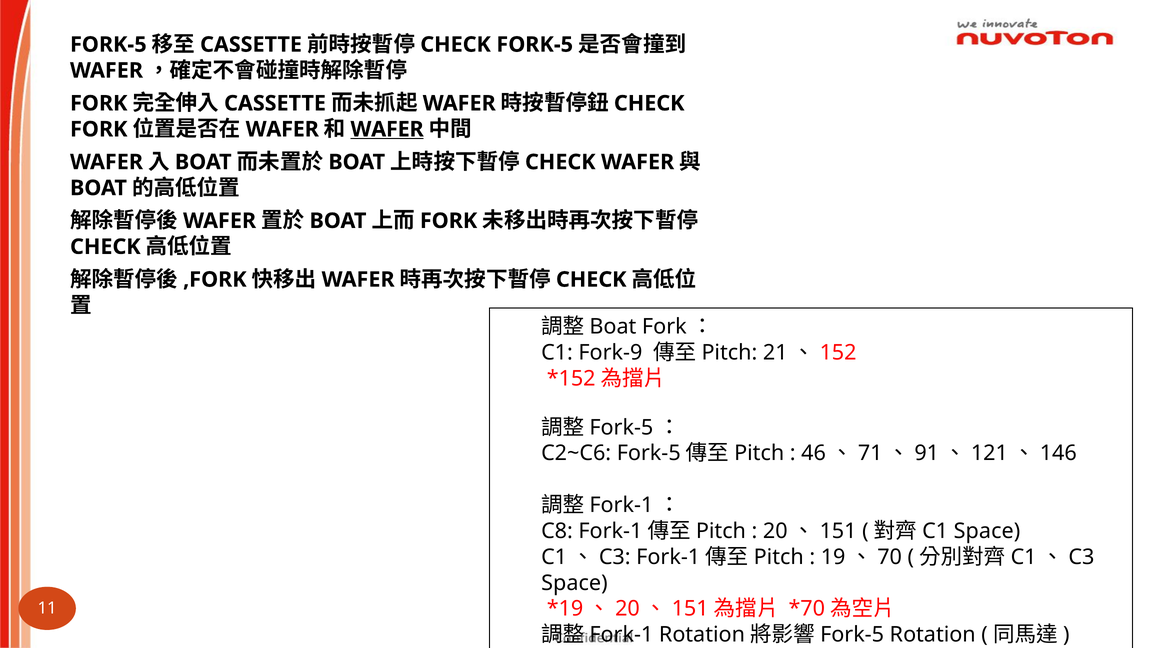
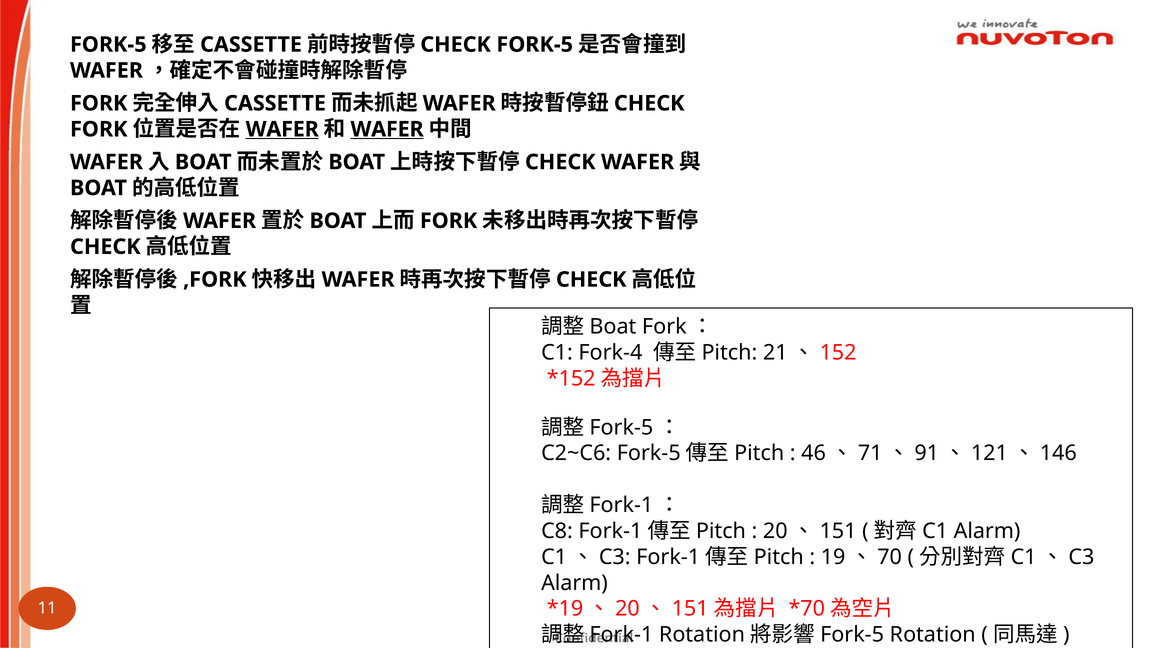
WAFER underline: none -> present (282, 129)
Fork-9: Fork-9 -> Fork-4 (610, 352)
Space: Space -> Alarm (987, 531)
Space: Space -> Alarm (574, 582)
